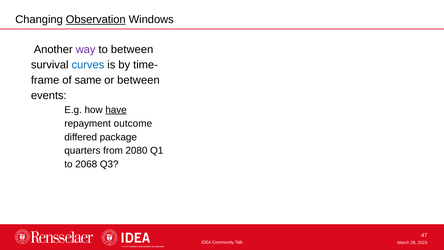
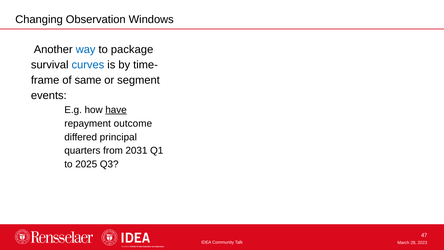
Observation underline: present -> none (96, 19)
way colour: purple -> blue (86, 50)
to between: between -> package (132, 50)
or between: between -> segment (139, 80)
package: package -> principal (118, 137)
2080: 2080 -> 2031 (136, 151)
2068: 2068 -> 2025 (86, 164)
